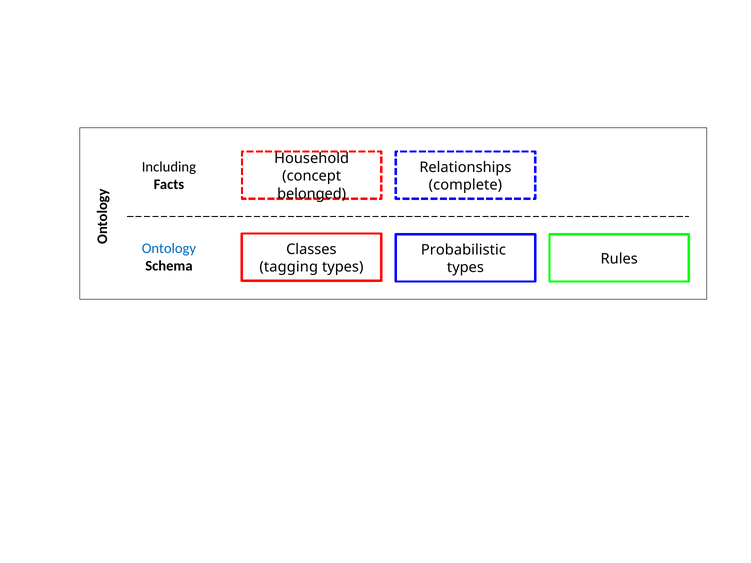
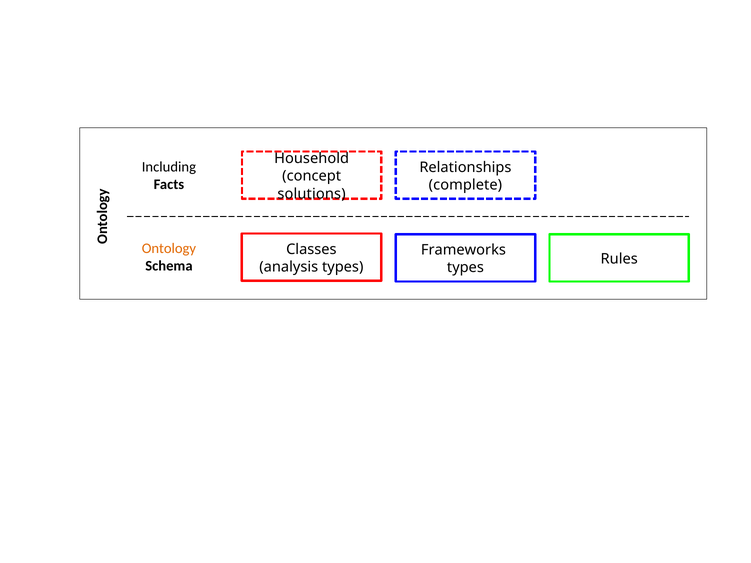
belonged: belonged -> solutions (312, 194)
Ontology colour: blue -> orange (169, 249)
Probabilistic: Probabilistic -> Frameworks (463, 250)
tagging: tagging -> analysis (289, 267)
